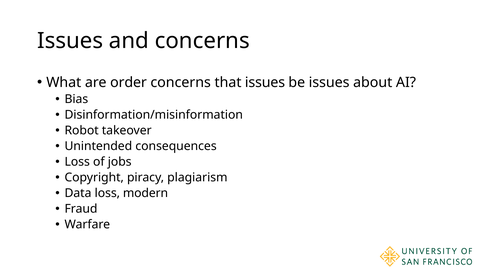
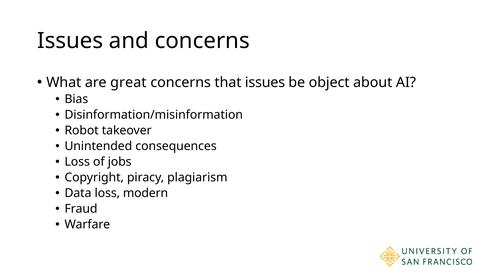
order: order -> great (128, 82)
be issues: issues -> object (329, 82)
